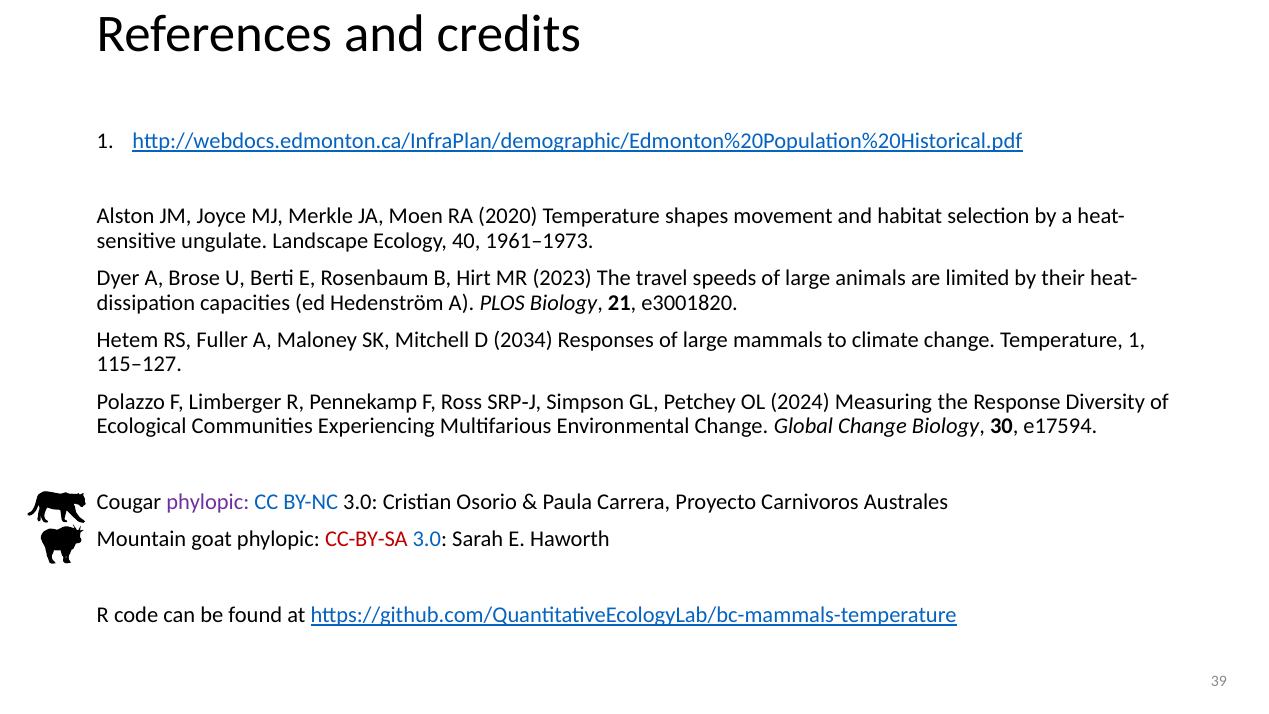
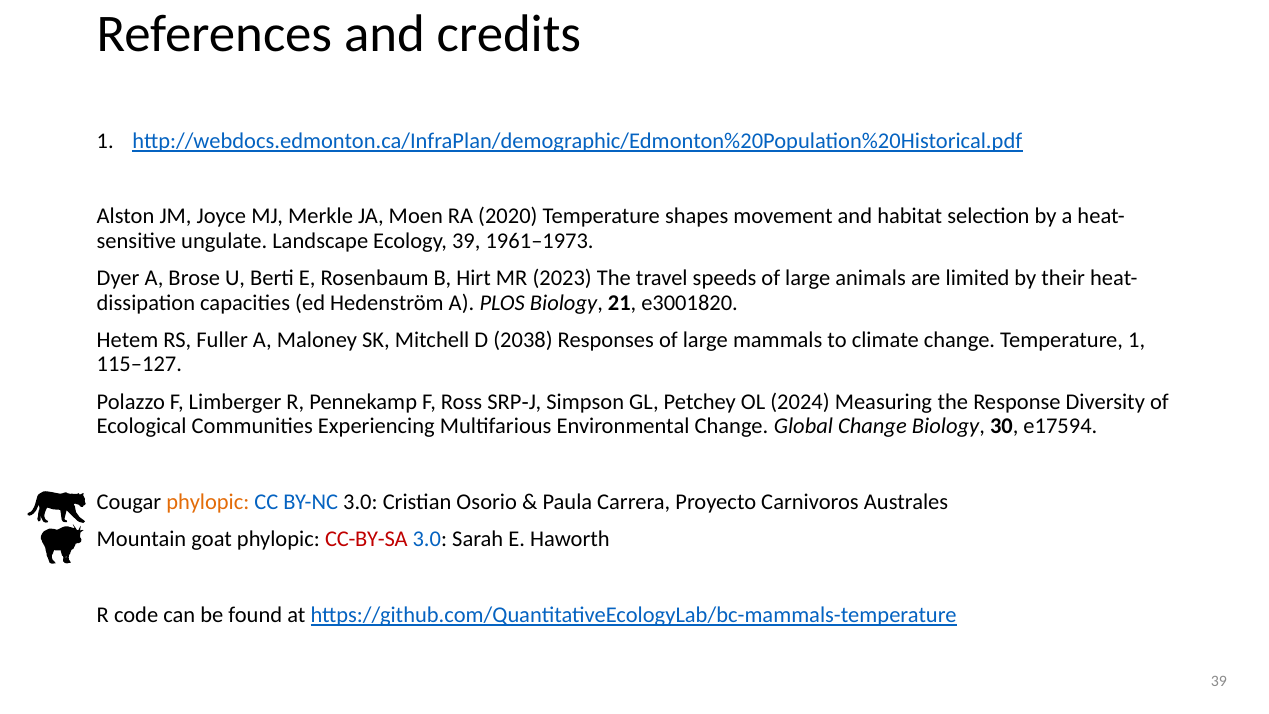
Ecology 40: 40 -> 39 (466, 241)
2034: 2034 -> 2038 (523, 340)
phylopic colour: purple -> orange (208, 501)
